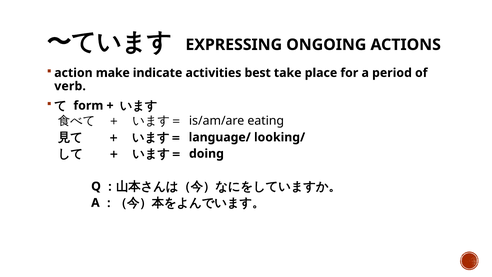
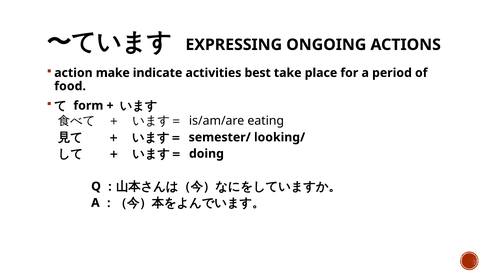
verb: verb -> food (70, 86)
language/: language/ -> semester/ (220, 137)
